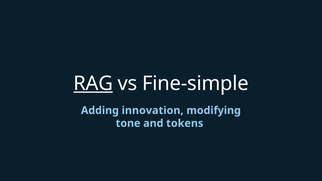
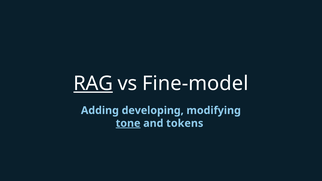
Fine-simple: Fine-simple -> Fine-model (195, 84)
innovation: innovation -> developing (153, 110)
tone underline: none -> present (128, 123)
